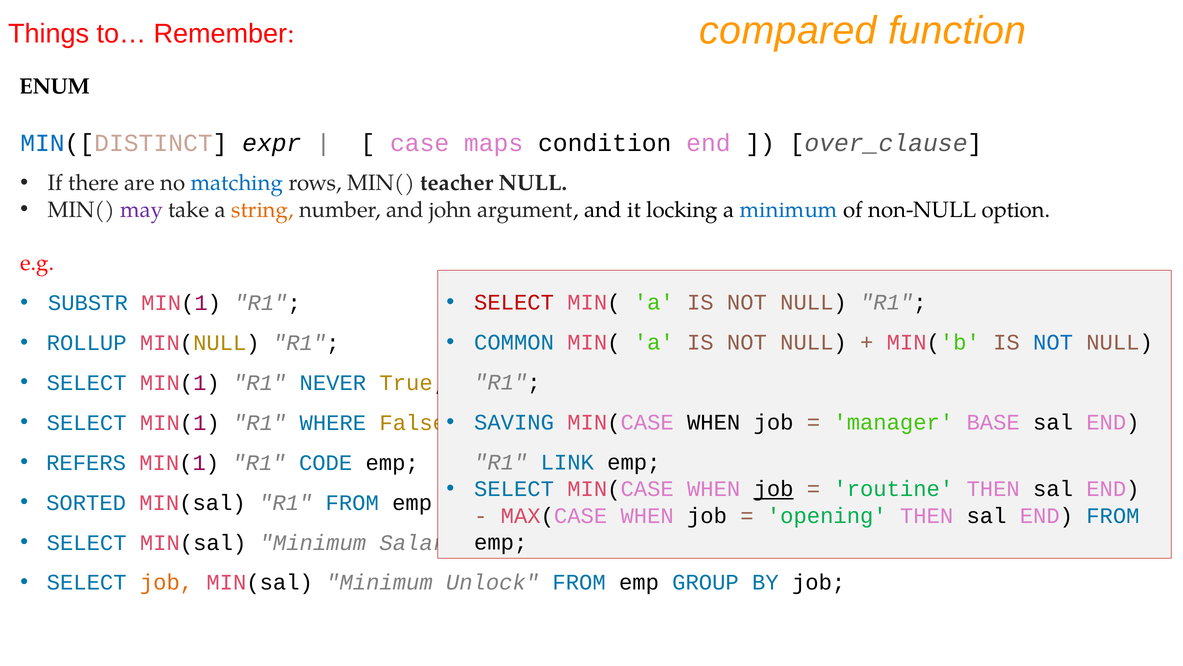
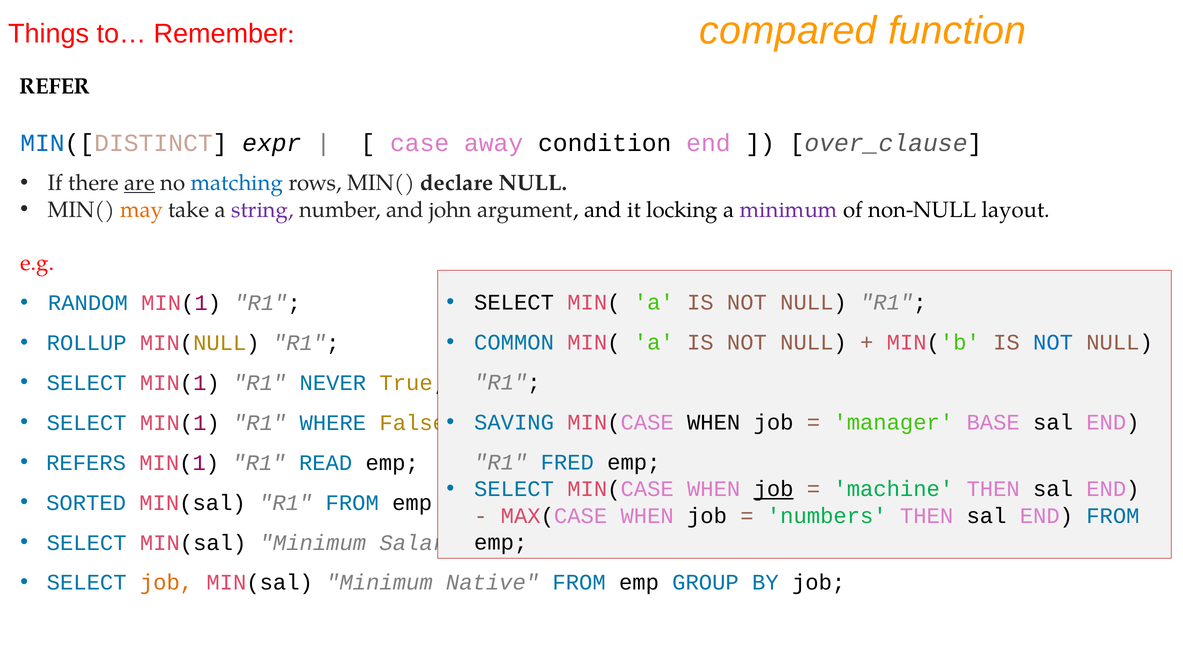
ENUM: ENUM -> REFER (55, 86)
maps: maps -> away (494, 143)
are underline: none -> present (139, 183)
teacher: teacher -> declare (457, 183)
may colour: purple -> orange (142, 209)
string colour: orange -> purple (262, 209)
minimum colour: blue -> purple (789, 209)
option: option -> layout (1016, 209)
SELECT colour: red -> black (514, 302)
SUBSTR: SUBSTR -> RANDOM (88, 303)
CODE: CODE -> READ (326, 462)
LINK: LINK -> FRED (567, 462)
routine: routine -> machine (893, 489)
opening: opening -> numbers (827, 515)
Unlock: Unlock -> Native (493, 582)
